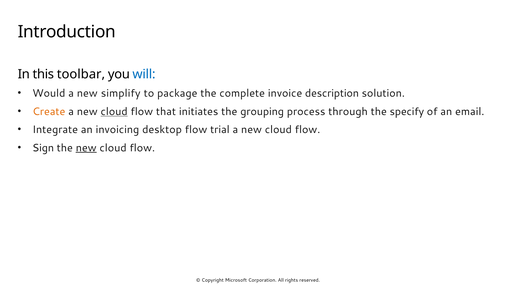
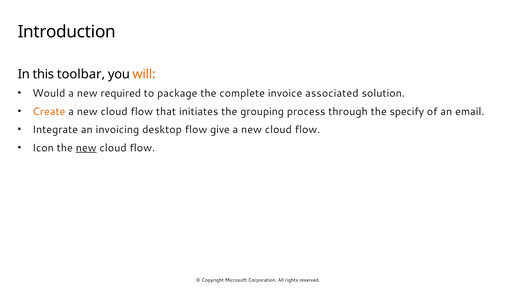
will colour: blue -> orange (144, 74)
simplify: simplify -> required (121, 93)
description: description -> associated (332, 93)
cloud underline: present -> none (114, 112)
trial: trial -> give (220, 130)
Sign: Sign -> Icon (43, 148)
